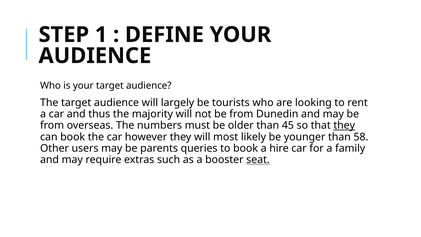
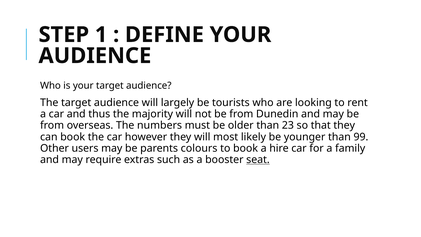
45: 45 -> 23 (288, 125)
they underline: present -> none (344, 125)
58: 58 -> 99 (361, 137)
queries: queries -> colours (199, 148)
